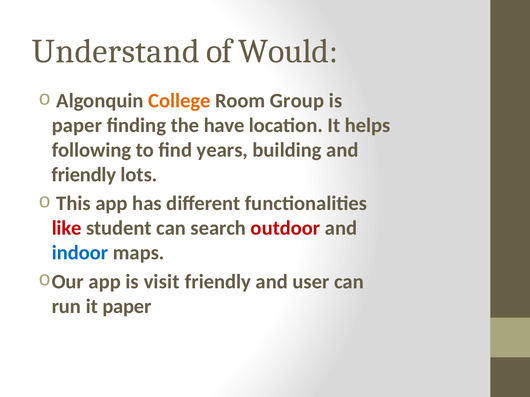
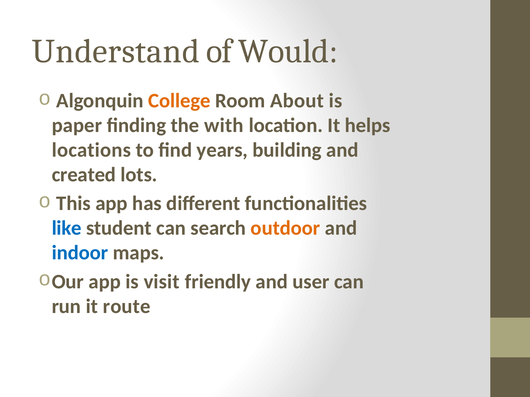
Group: Group -> About (297, 101)
have: have -> with (224, 126)
following: following -> locations (91, 150)
friendly: friendly -> created (84, 175)
like colour: red -> blue (67, 228)
outdoor colour: red -> orange (285, 228)
it paper: paper -> route (127, 307)
